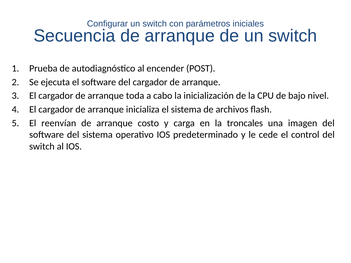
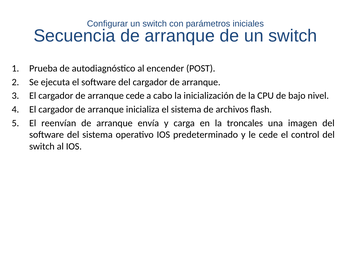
arranque toda: toda -> cede (135, 96)
costo: costo -> envía (148, 123)
